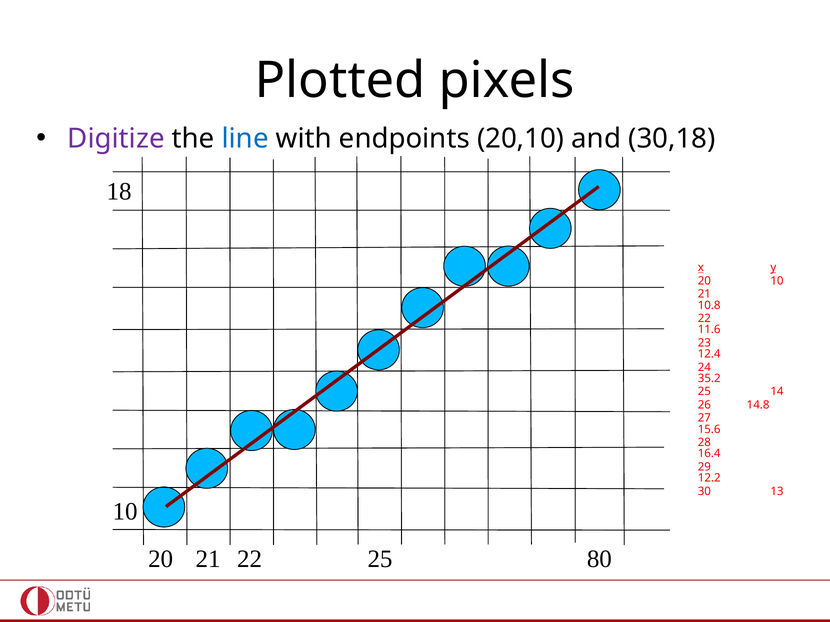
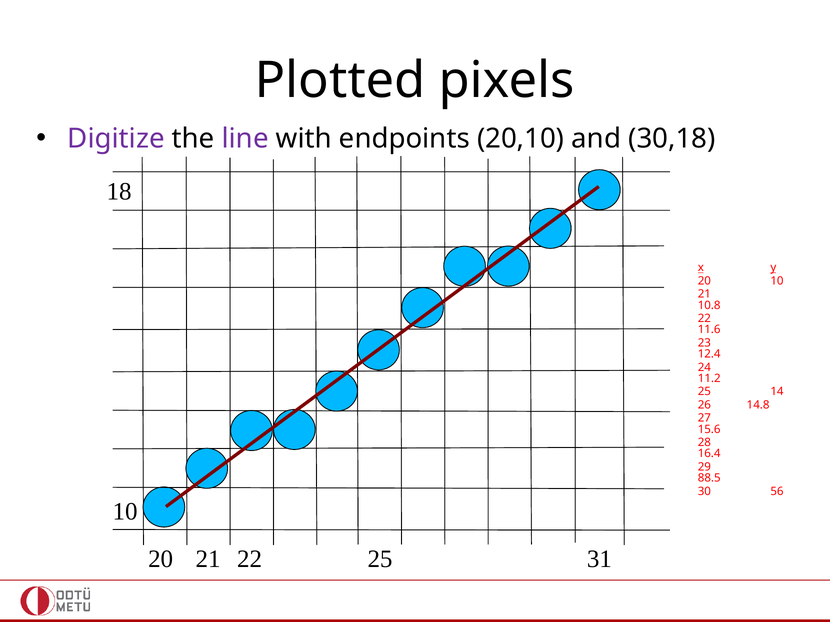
line colour: blue -> purple (245, 139)
35.2: 35.2 -> 11.2 (709, 379)
12.2: 12.2 -> 88.5 (709, 478)
13: 13 -> 56 (777, 492)
80: 80 -> 31 (599, 559)
